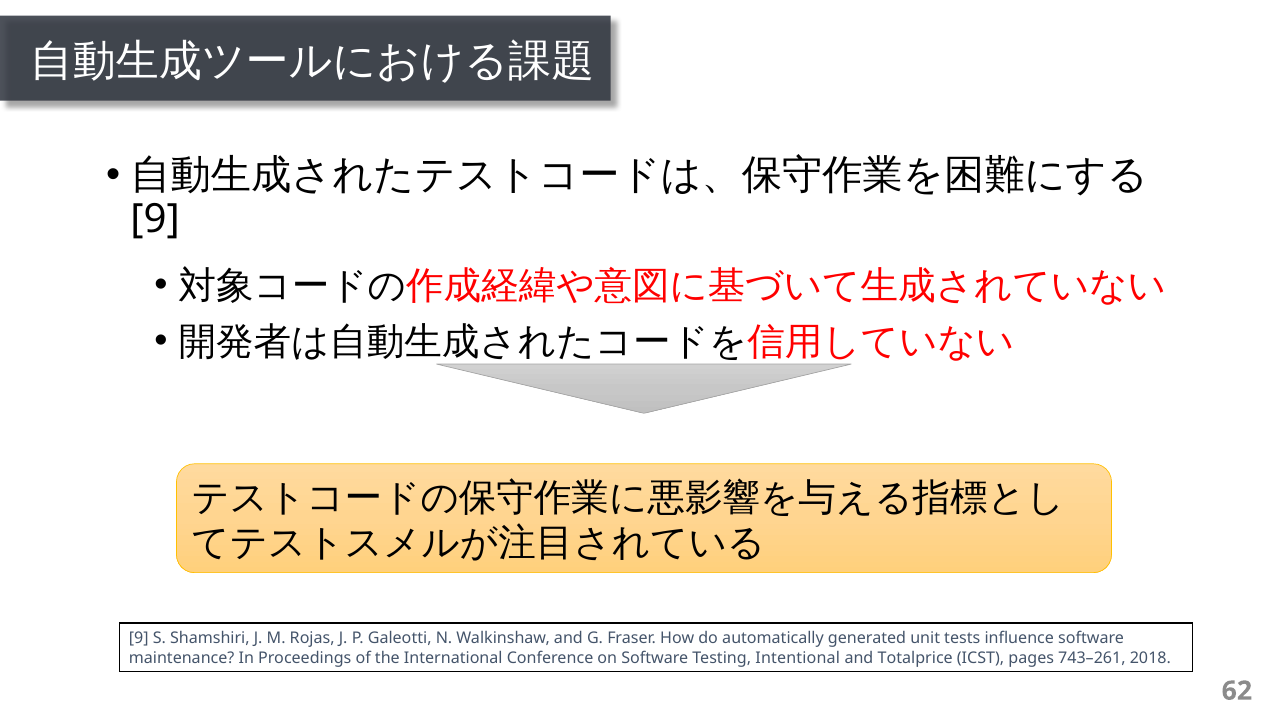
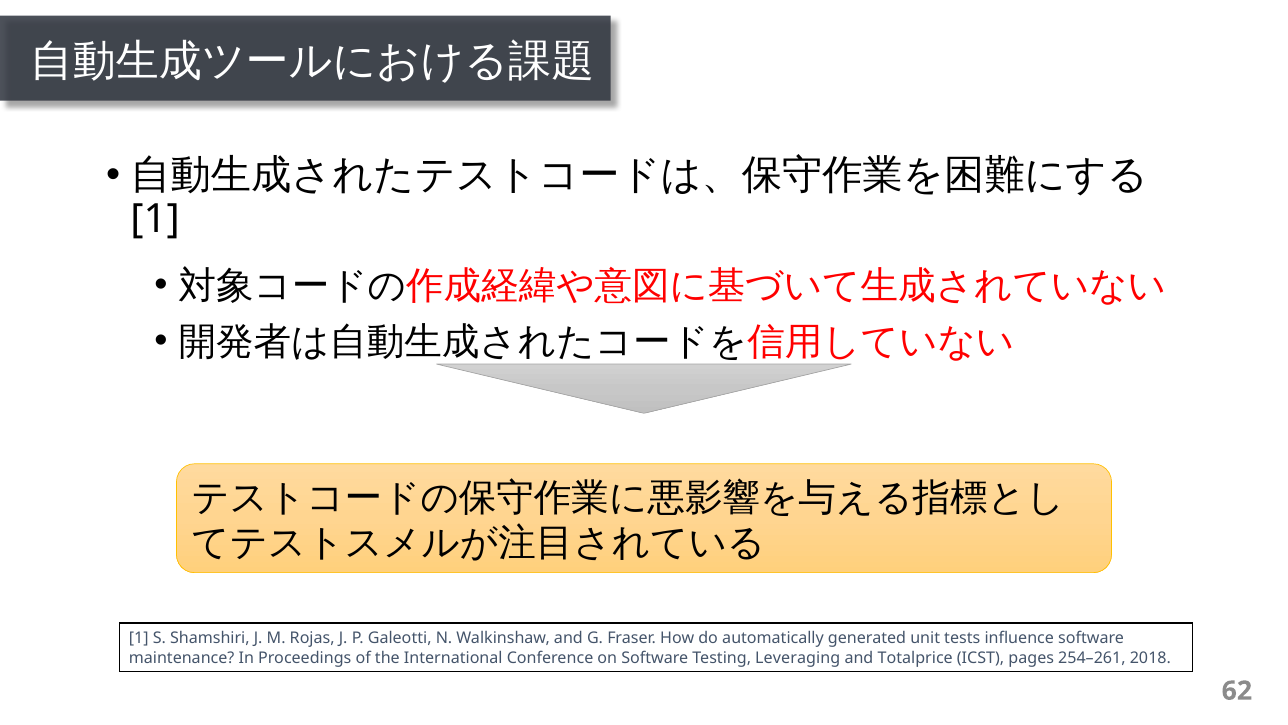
9: 9 -> 1 (155, 219)
9: 9 -> 1 (139, 638)
Intentional: Intentional -> Leveraging (798, 658)
743–261: 743–261 -> 254–261 (1092, 658)
